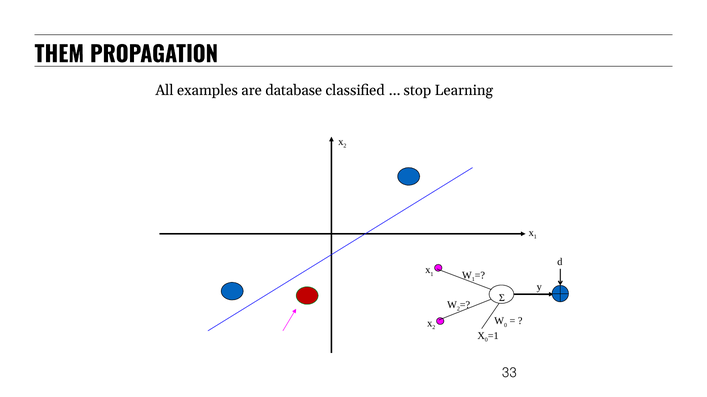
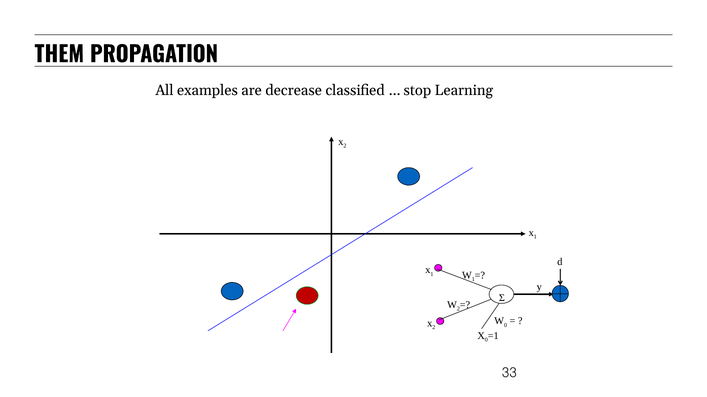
database: database -> decrease (294, 91)
